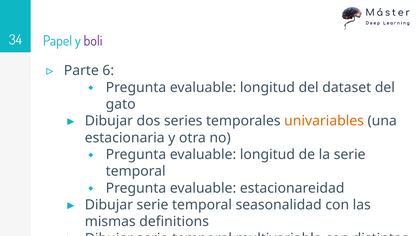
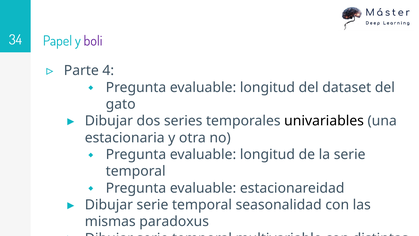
6: 6 -> 4 (108, 71)
univariables colour: orange -> black (324, 121)
definitions: definitions -> paradoxus (174, 221)
